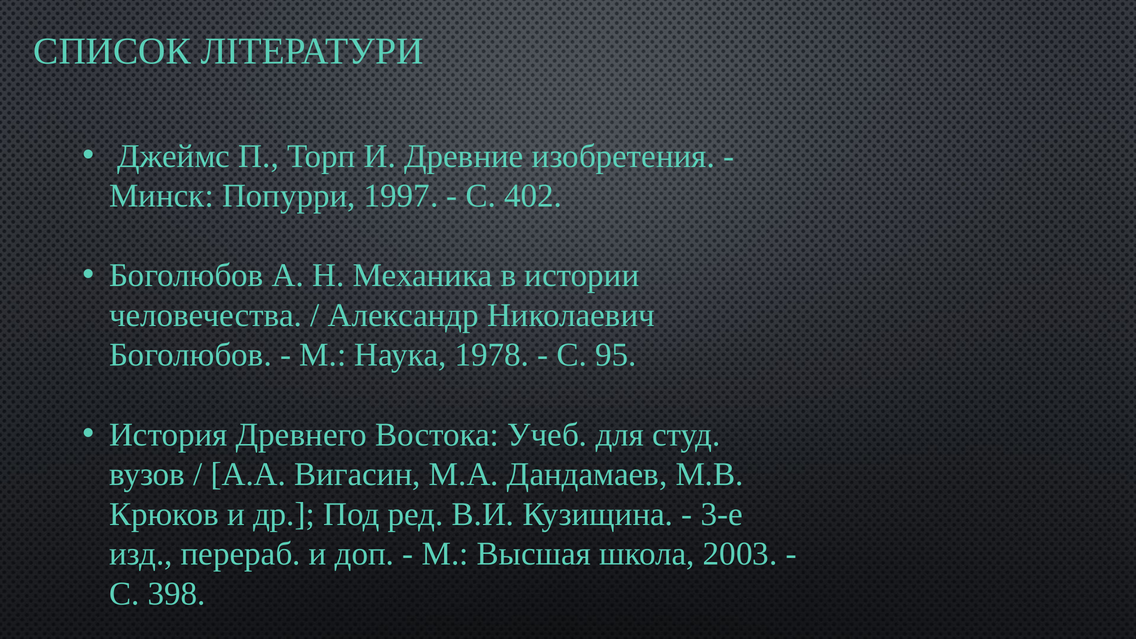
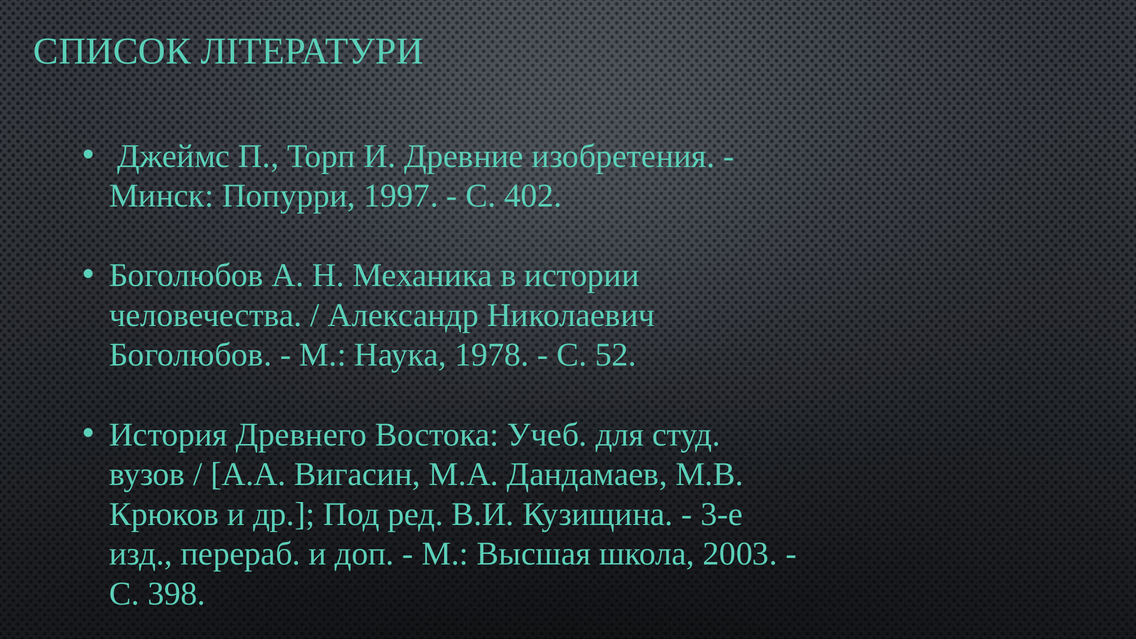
95: 95 -> 52 (616, 355)
